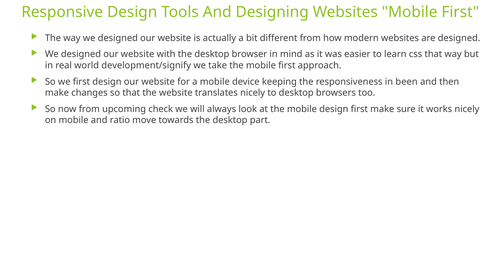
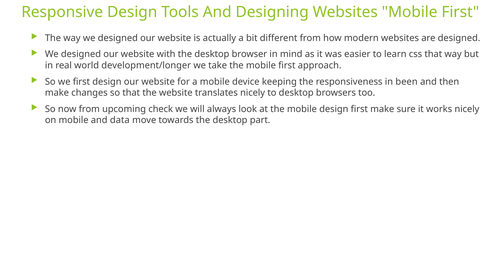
development/signify: development/signify -> development/longer (146, 65)
ratio: ratio -> data (120, 120)
